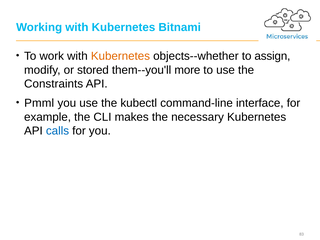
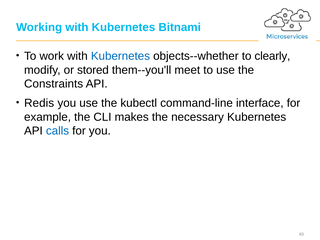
Kubernetes colour: orange -> blue (120, 56)
assign: assign -> clearly (272, 56)
more: more -> meet (187, 70)
Pmml: Pmml -> Redis (39, 103)
